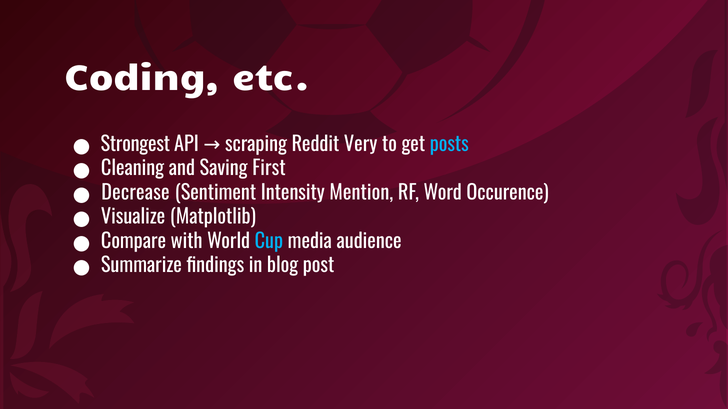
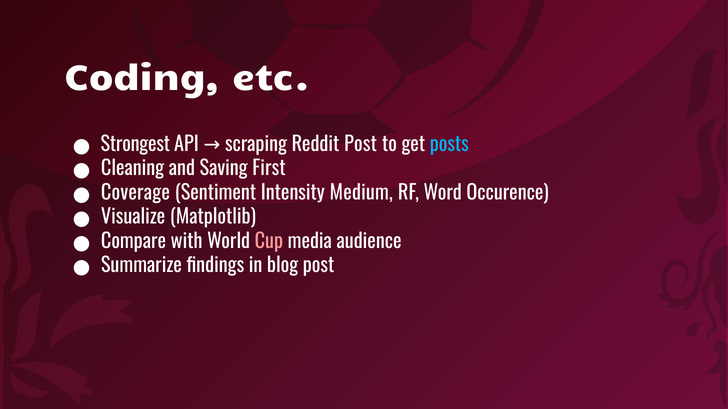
Reddit Very: Very -> Post (361, 145)
Decrease: Decrease -> Coverage (135, 193)
Mention: Mention -> Medium (361, 193)
Cup colour: light blue -> pink (269, 242)
